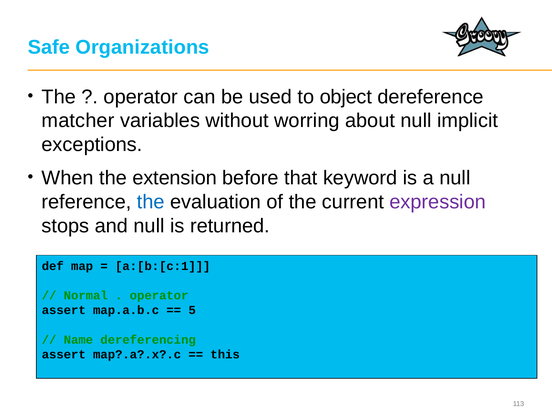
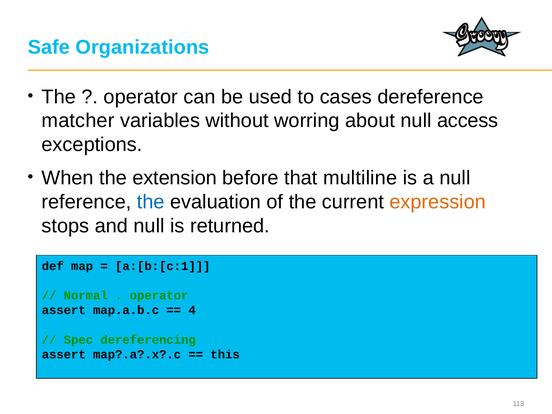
object: object -> cases (346, 97)
implicit: implicit -> access (468, 121)
keyword: keyword -> multiline (360, 178)
expression colour: purple -> orange (438, 202)
5: 5 -> 4 (192, 310)
Name: Name -> Spec (78, 340)
